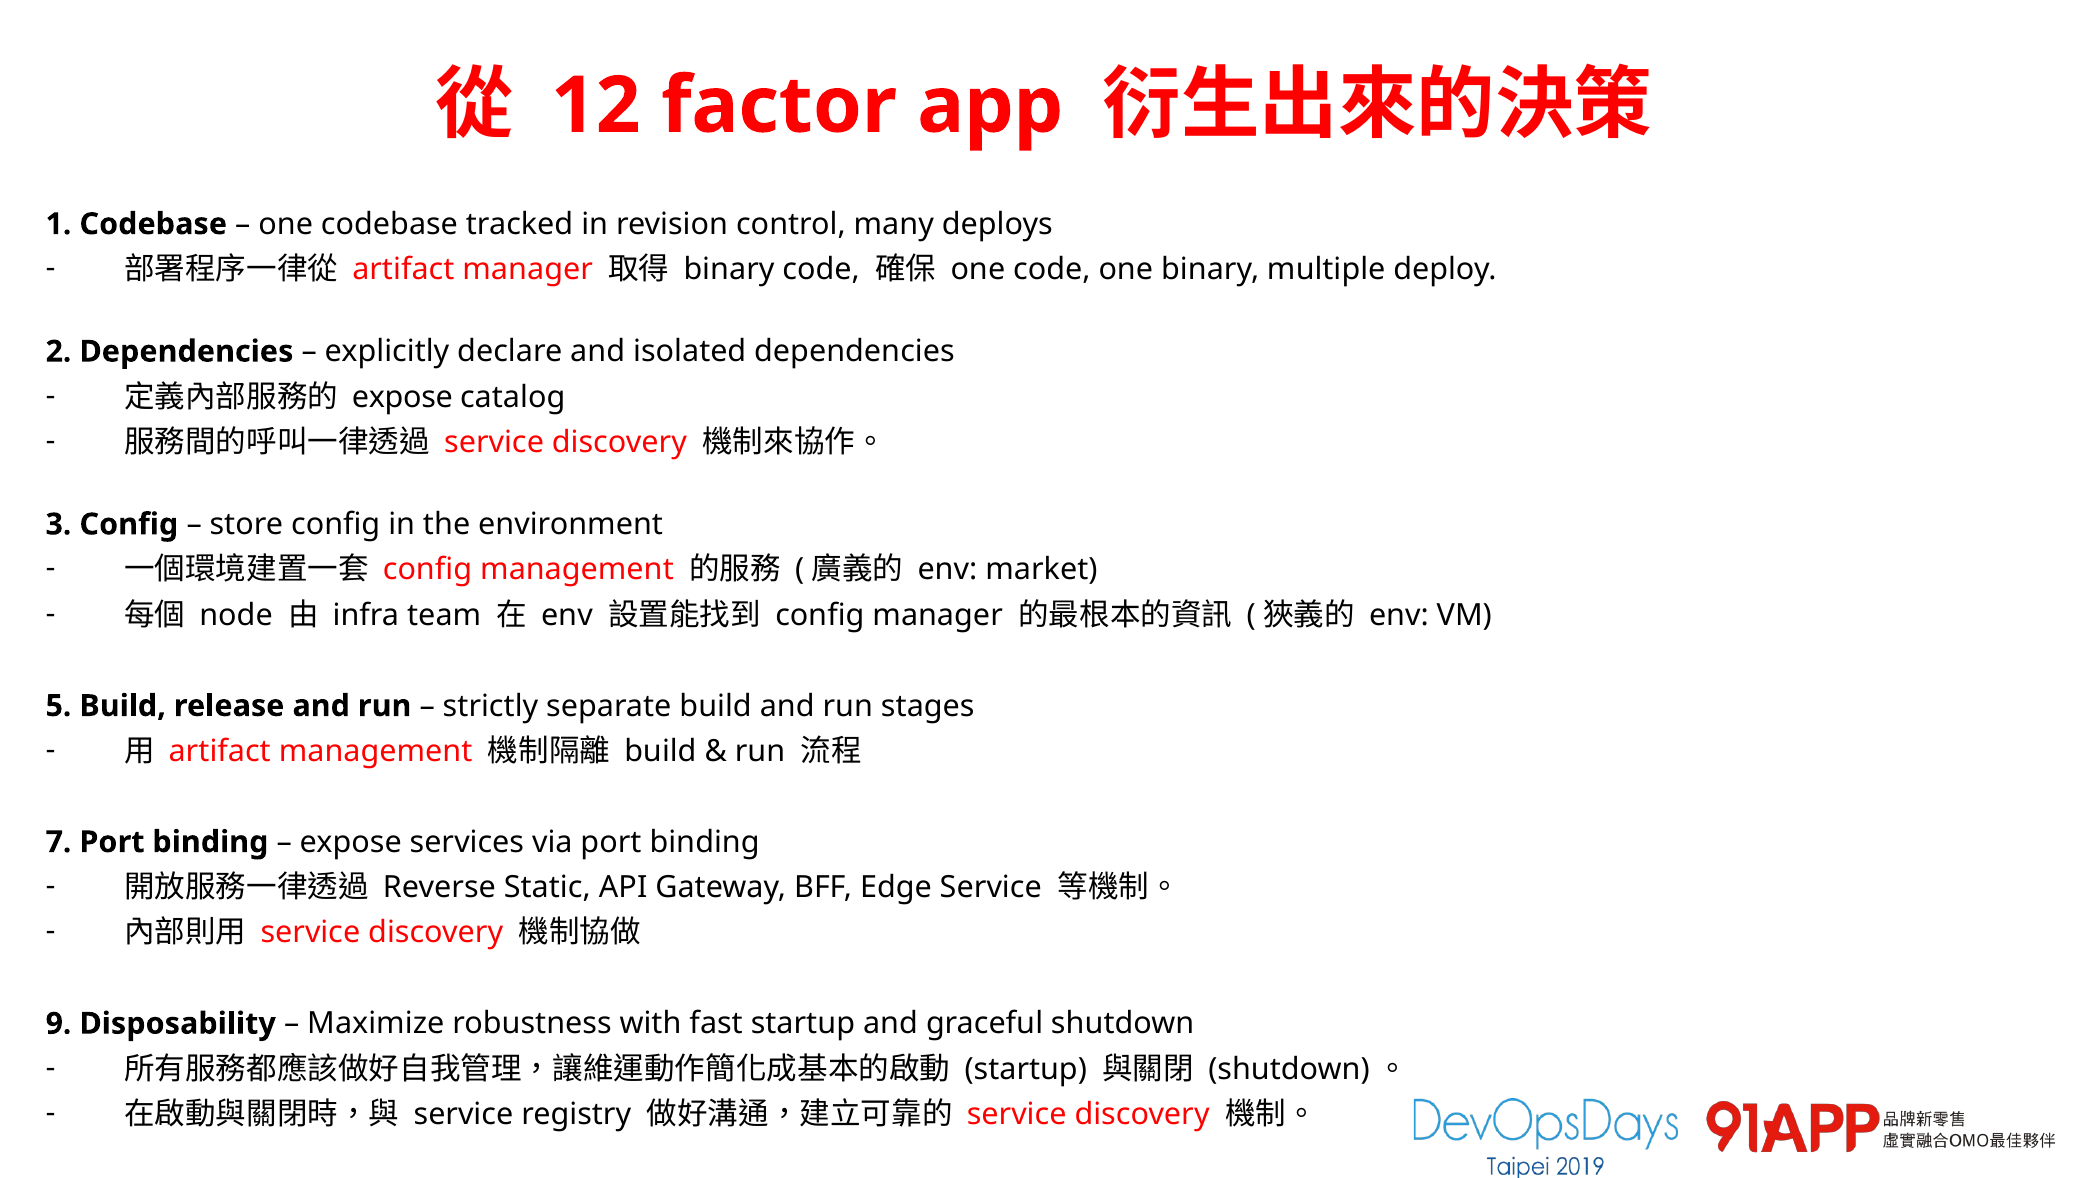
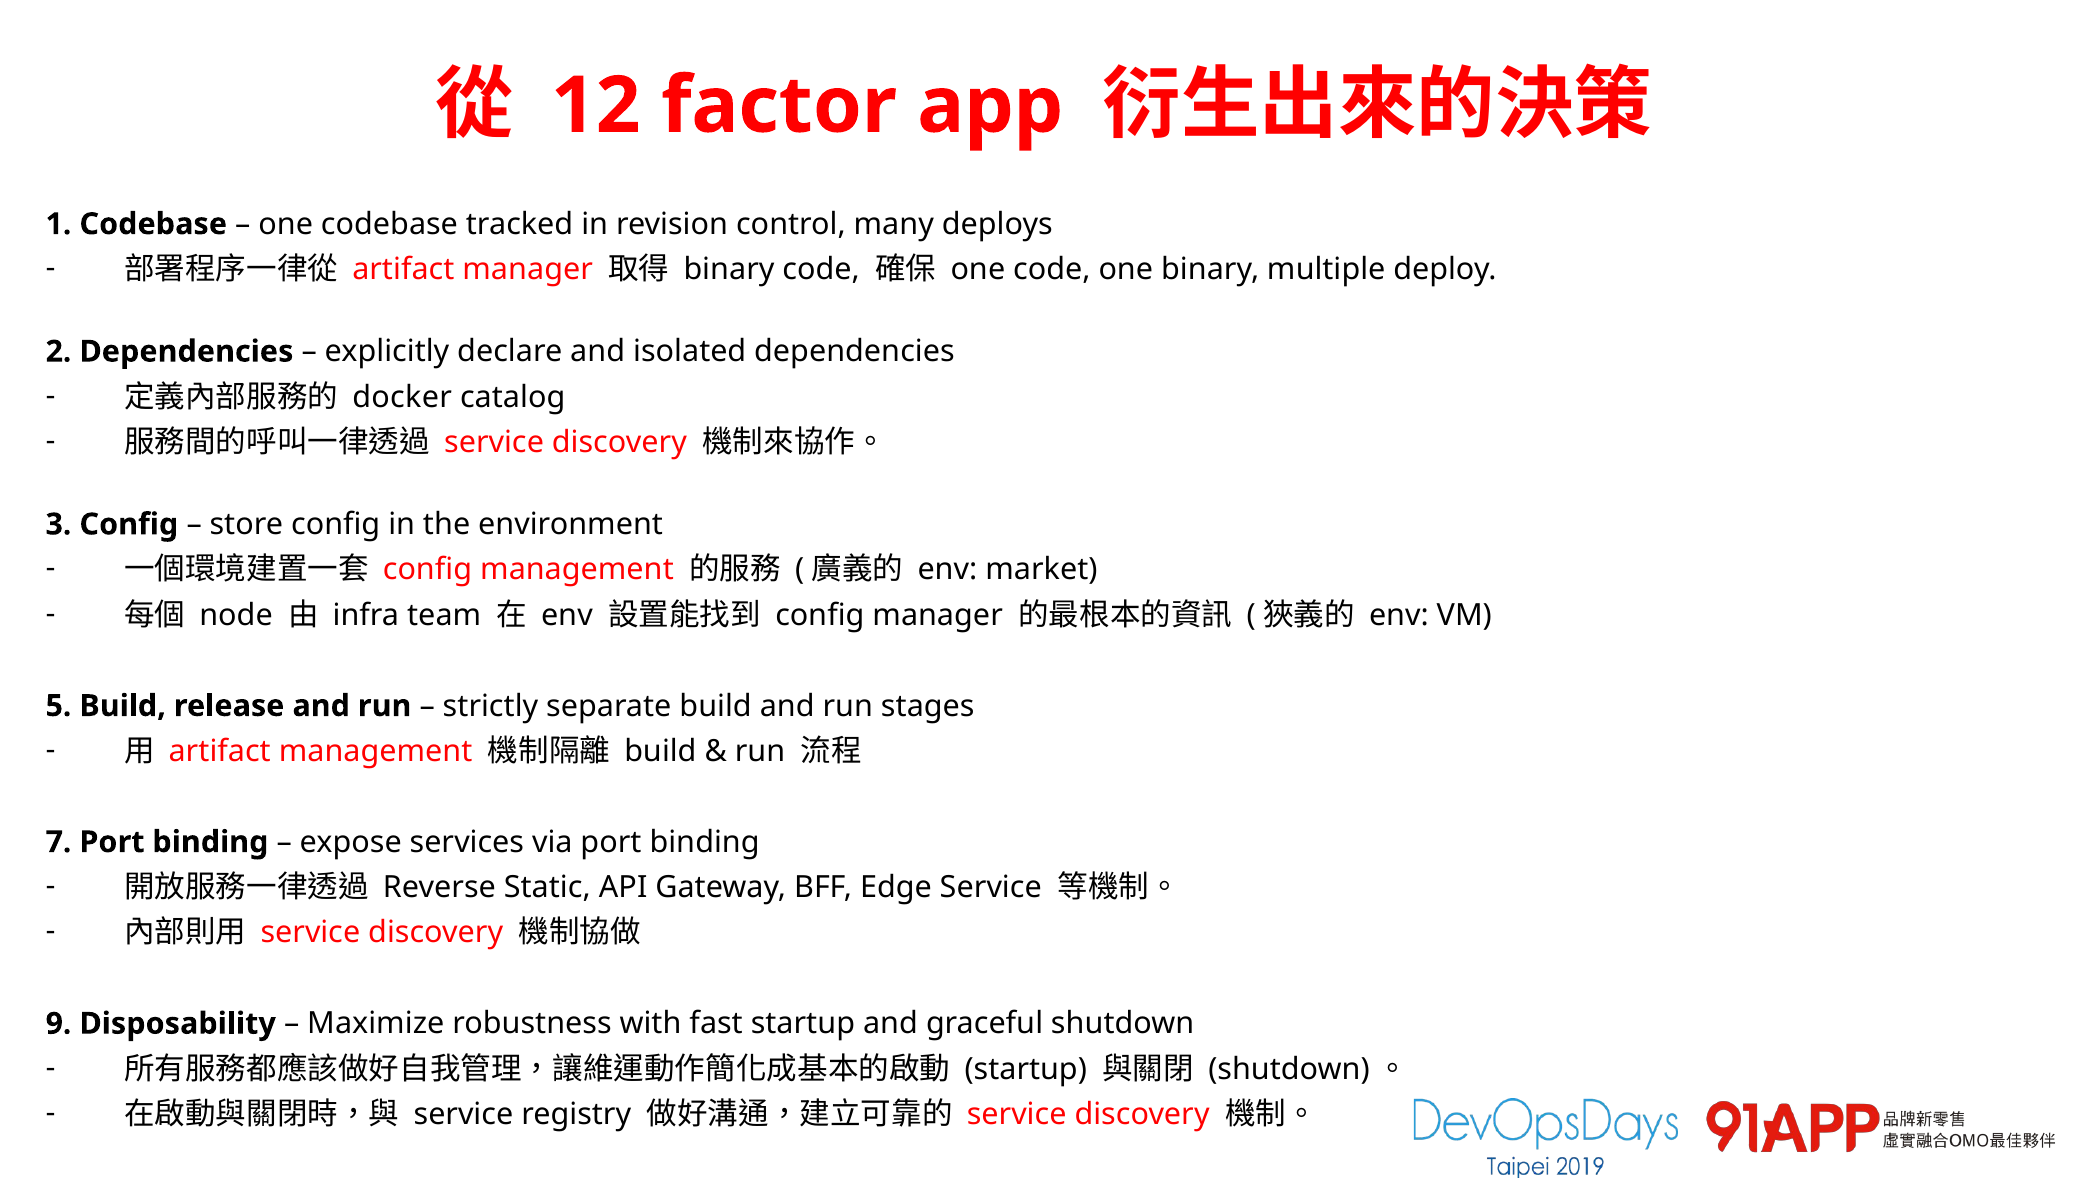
expose: expose -> docker (402, 397)
